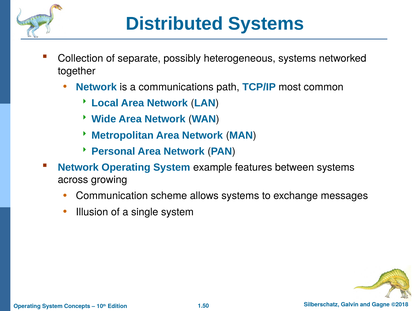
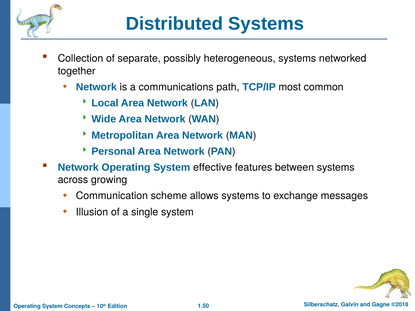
example: example -> effective (213, 168)
